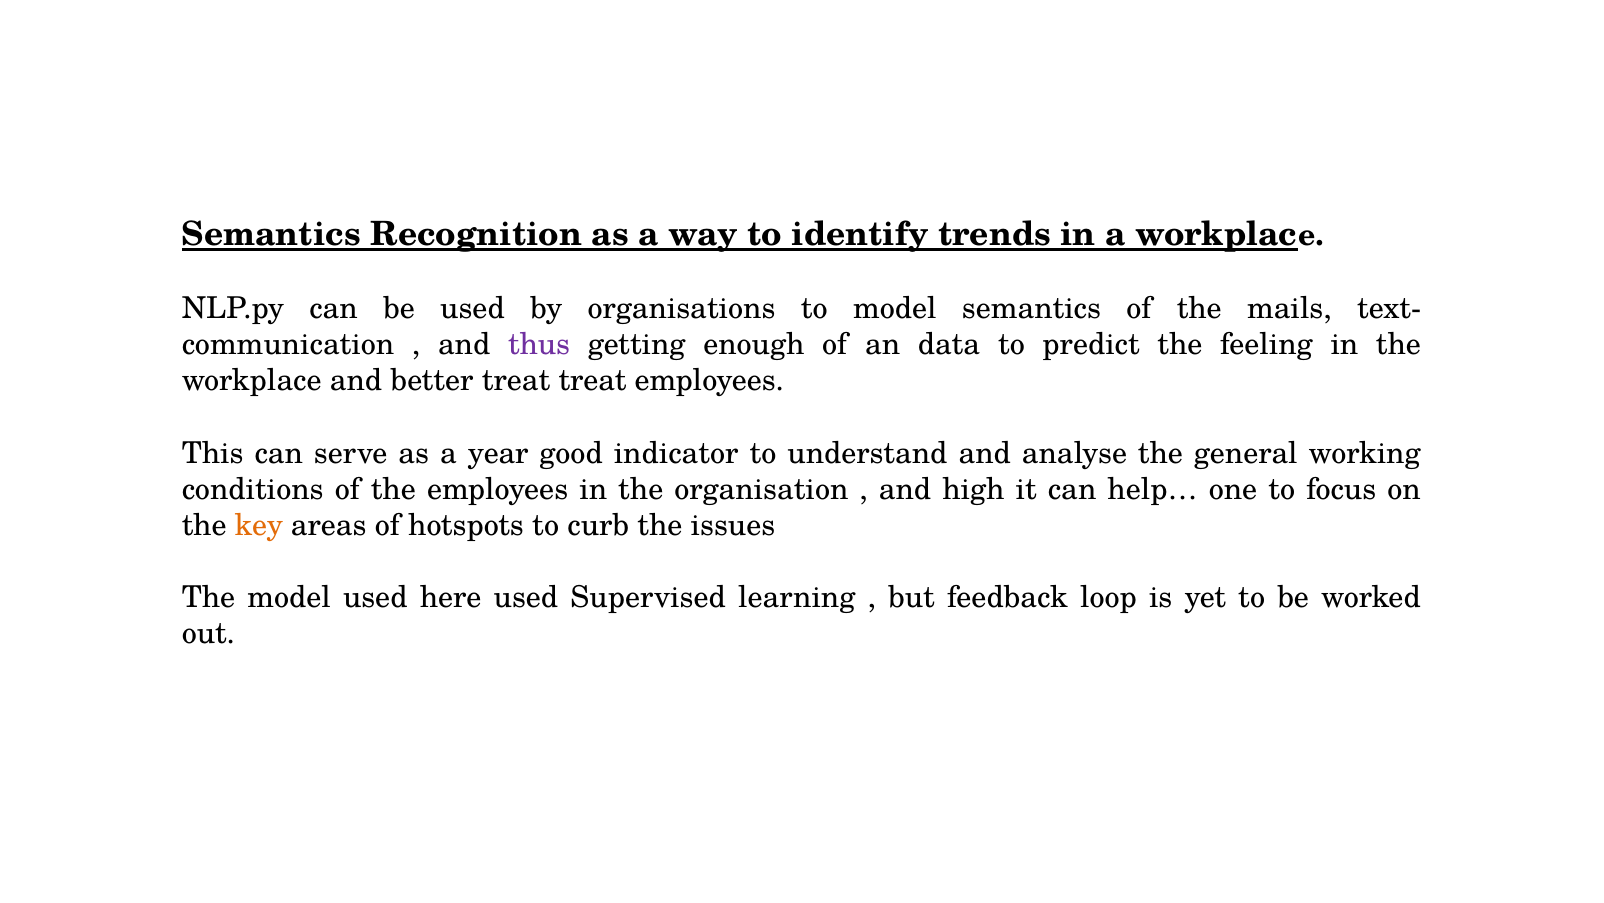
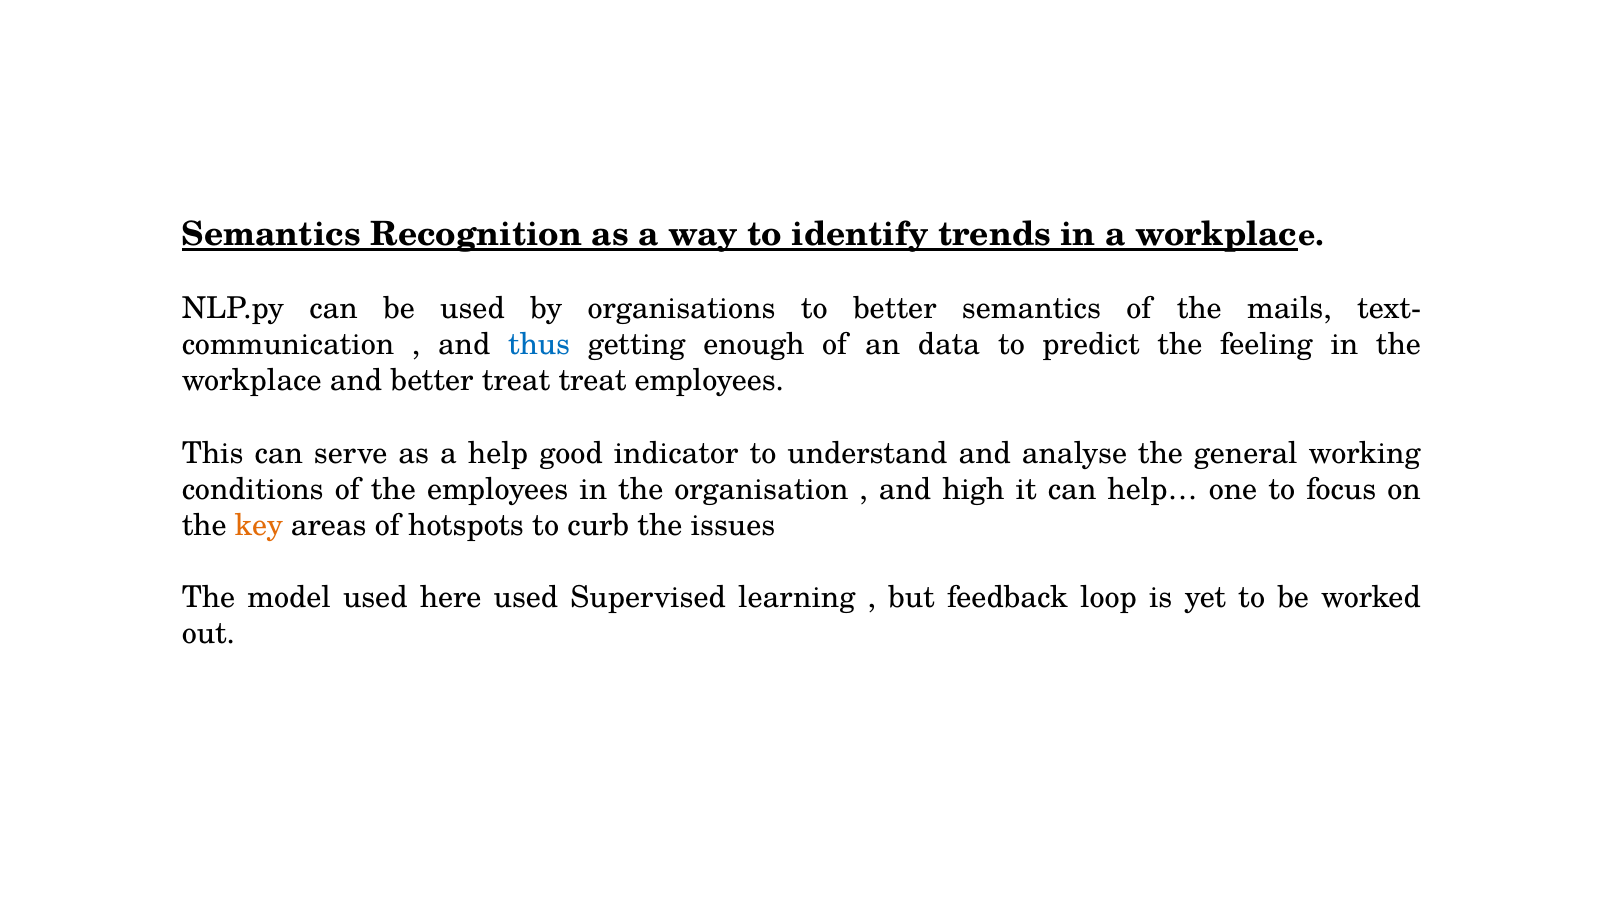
to model: model -> better (895, 308)
thus colour: purple -> blue (539, 345)
year: year -> help (498, 453)
